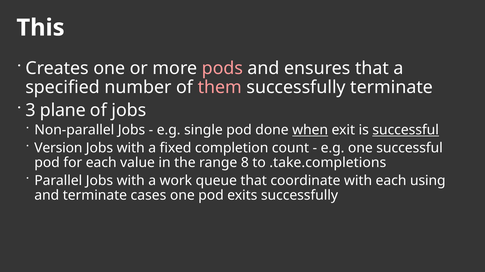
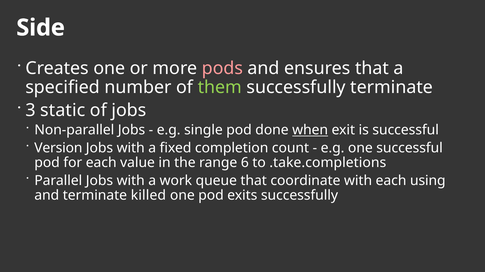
This: This -> Side (41, 28)
them colour: pink -> light green (220, 88)
plane: plane -> static (63, 111)
successful underline: present -> none (406, 130)
8: 8 -> 6 (245, 163)
cases: cases -> killed (148, 196)
